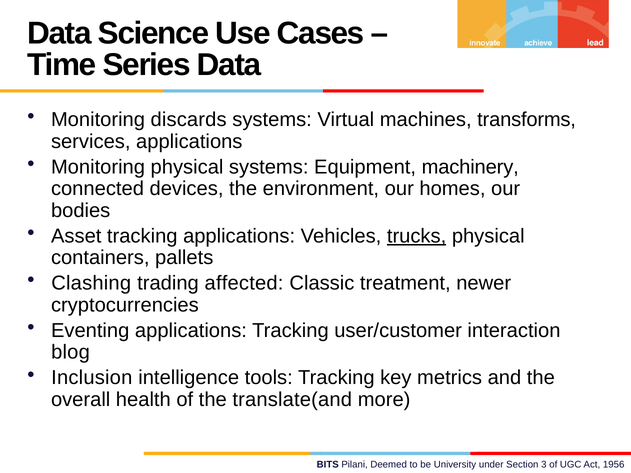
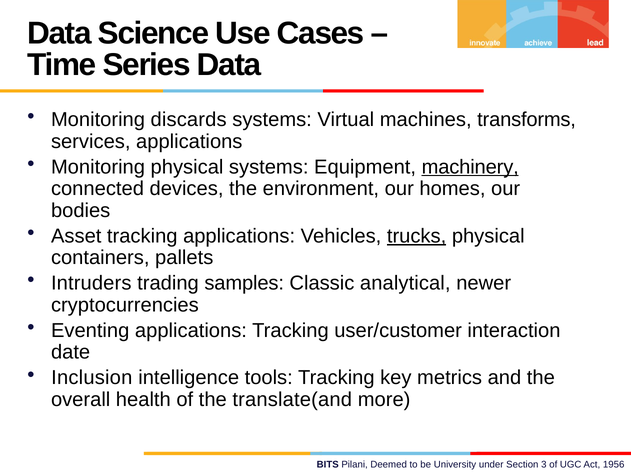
machinery underline: none -> present (470, 167)
Clashing: Clashing -> Intruders (91, 283)
affected: affected -> samples (244, 283)
treatment: treatment -> analytical (405, 283)
blog: blog -> date (71, 352)
